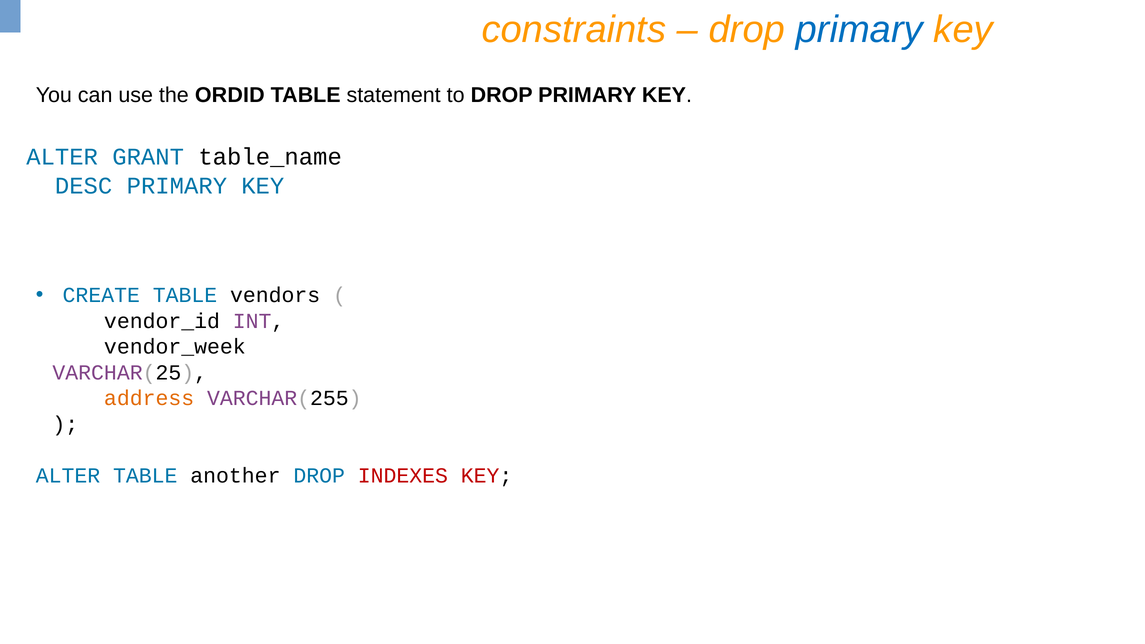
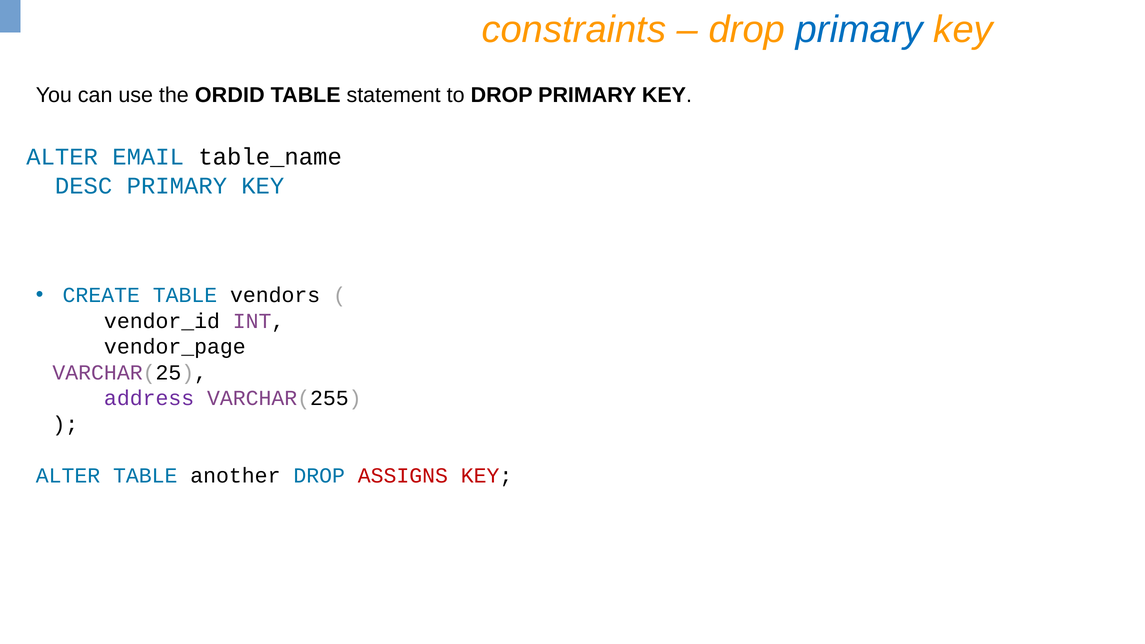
GRANT: GRANT -> EMAIL (148, 157)
vendor_week: vendor_week -> vendor_page (175, 347)
address colour: orange -> purple (149, 398)
INDEXES: INDEXES -> ASSIGNS (403, 476)
